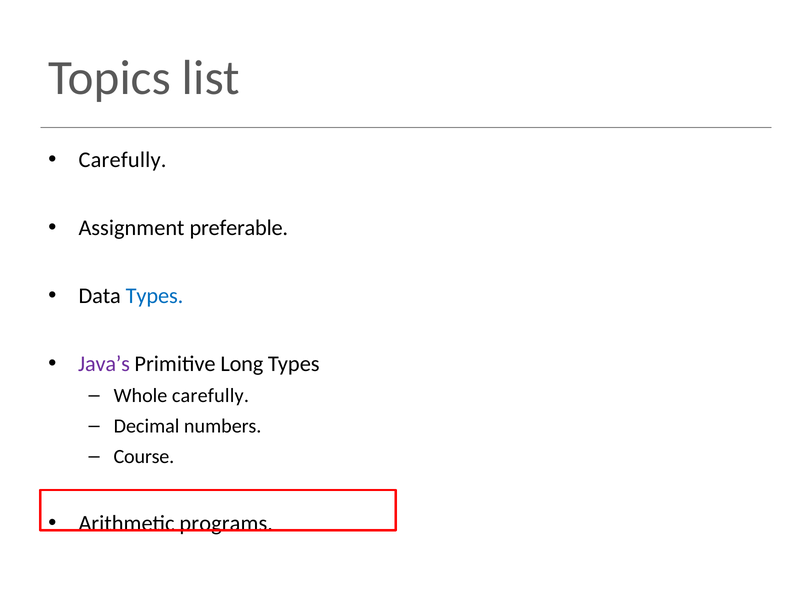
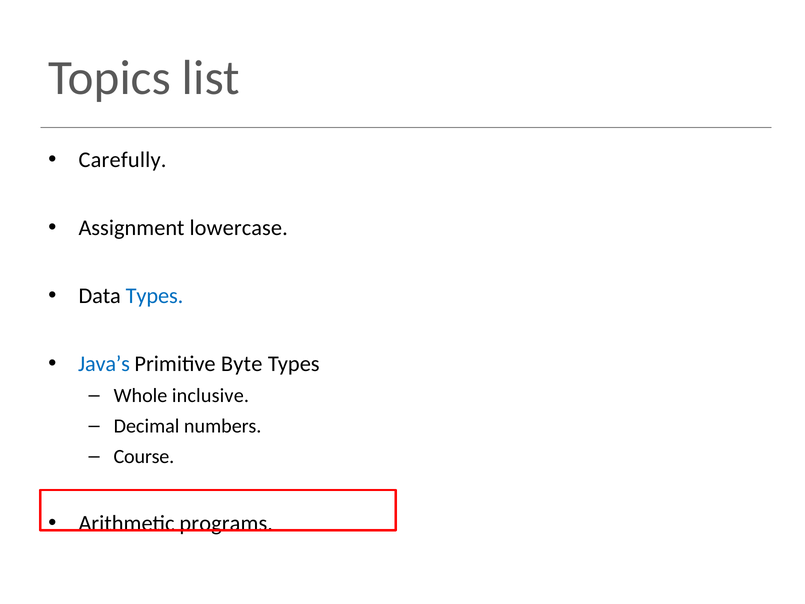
preferable: preferable -> lowercase (239, 228)
Java’s colour: purple -> blue (104, 364)
Long: Long -> Byte (242, 364)
Whole carefully: carefully -> inclusive (210, 396)
